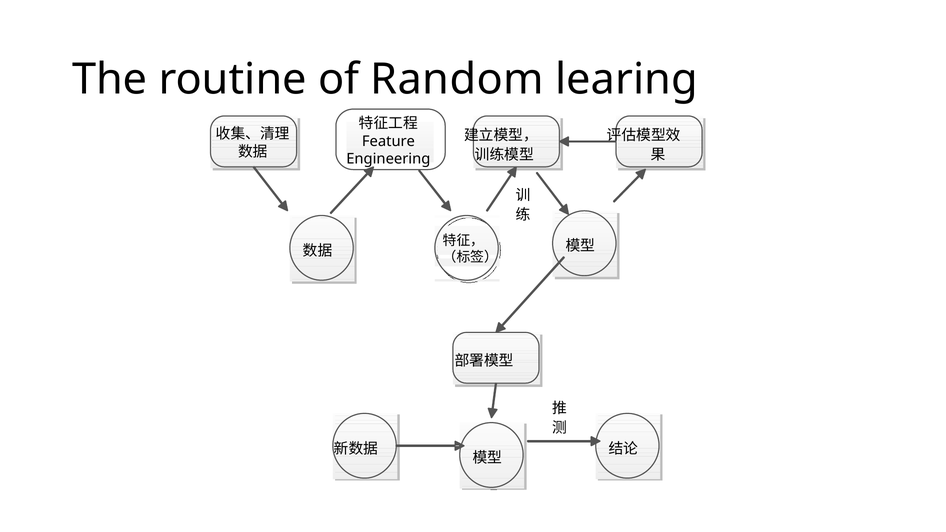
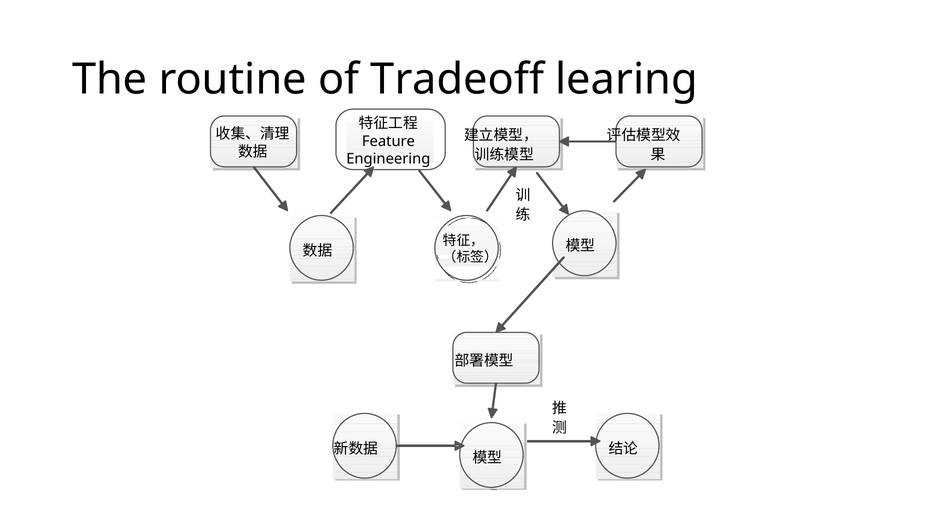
Random: Random -> Tradeoff (457, 79)
